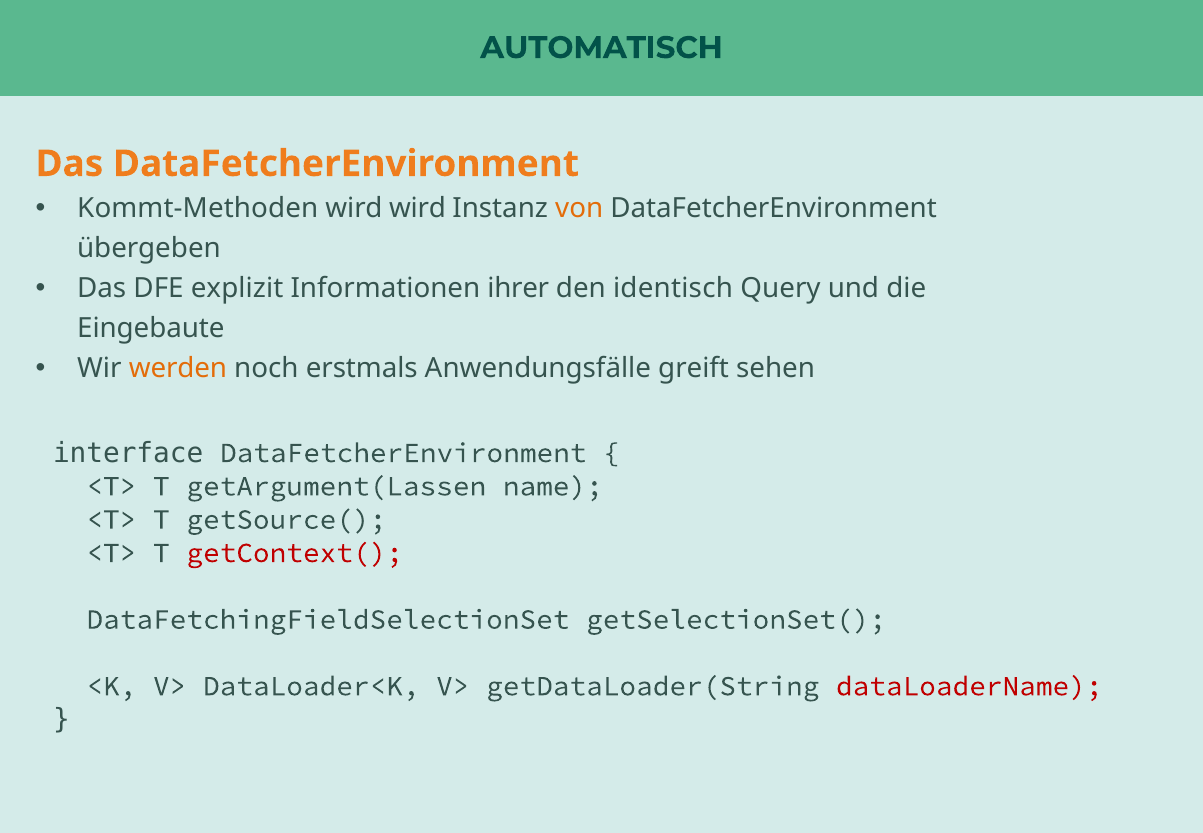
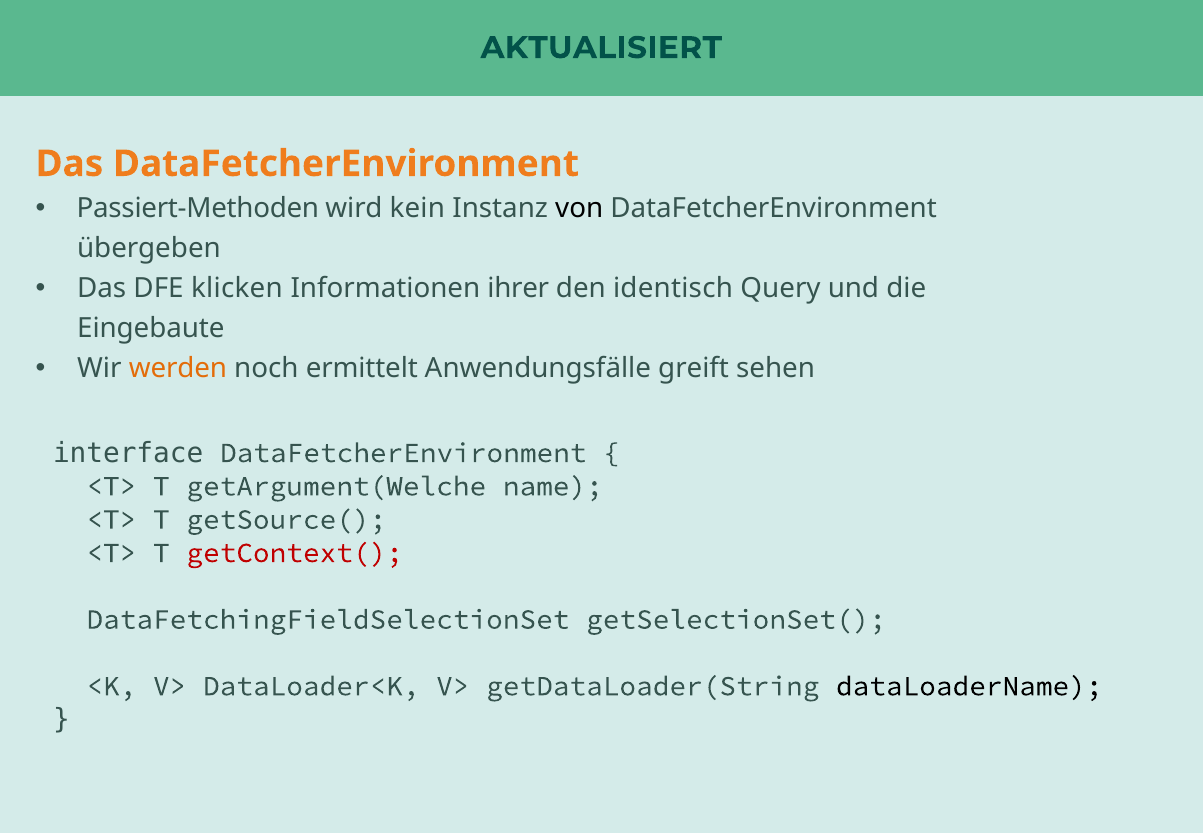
AUTOMATISCH: AUTOMATISCH -> AKTUALISIERT (601, 48)
Kommt-Methoden: Kommt-Methoden -> Passiert-Methoden (198, 209)
wird wird: wird -> kein (417, 209)
von colour: orange -> black (579, 209)
explizit: explizit -> klicken (237, 289)
erstmals: erstmals -> ermittelt (362, 368)
getArgument(Lassen: getArgument(Lassen -> getArgument(Welche (336, 486)
dataLoaderName colour: red -> black (969, 686)
